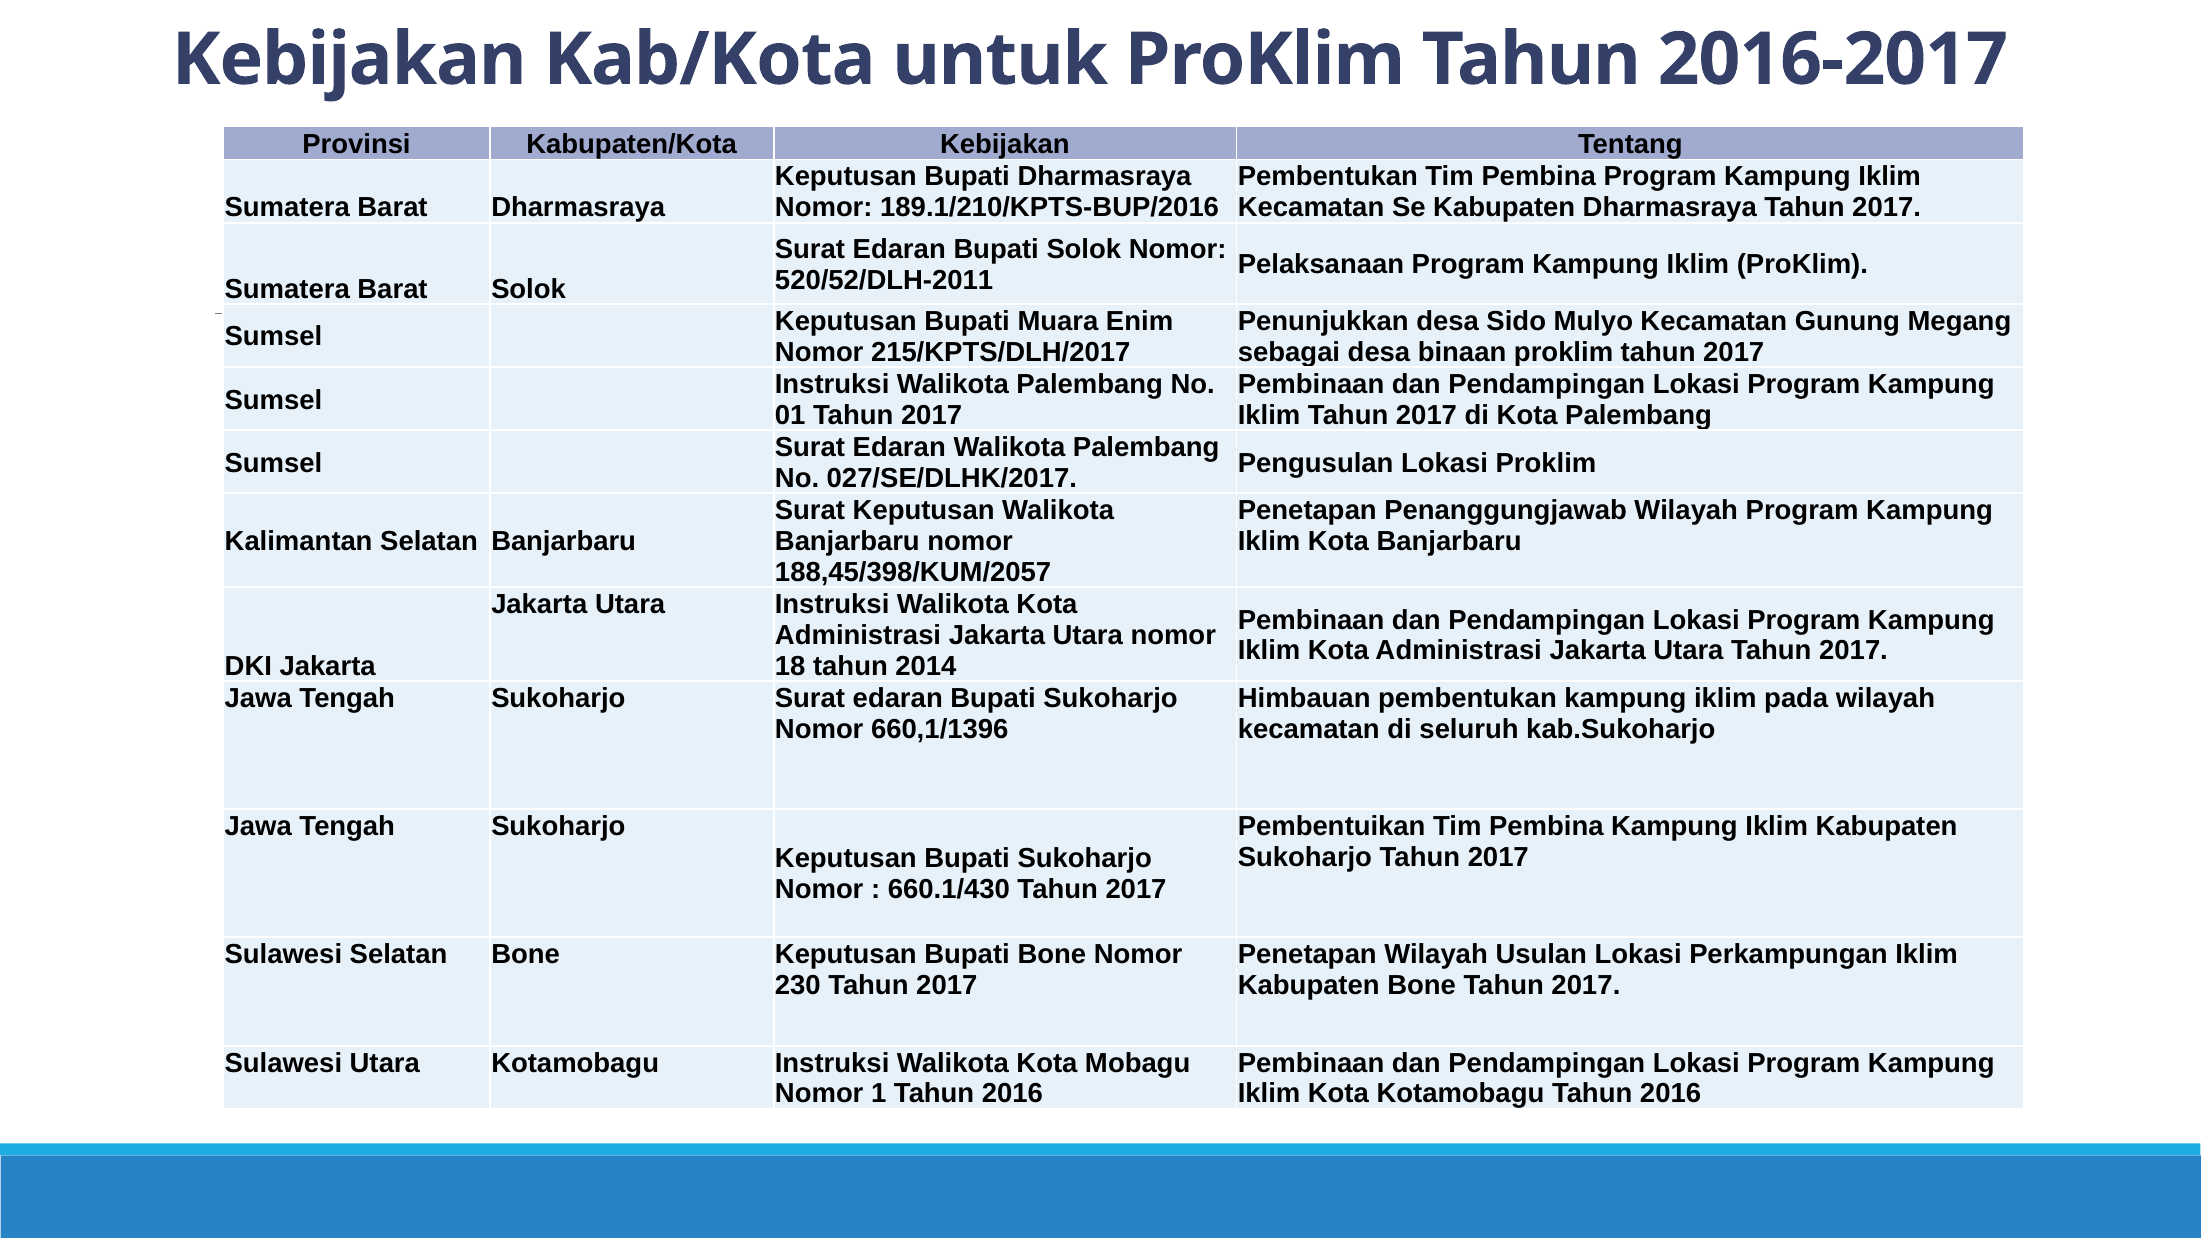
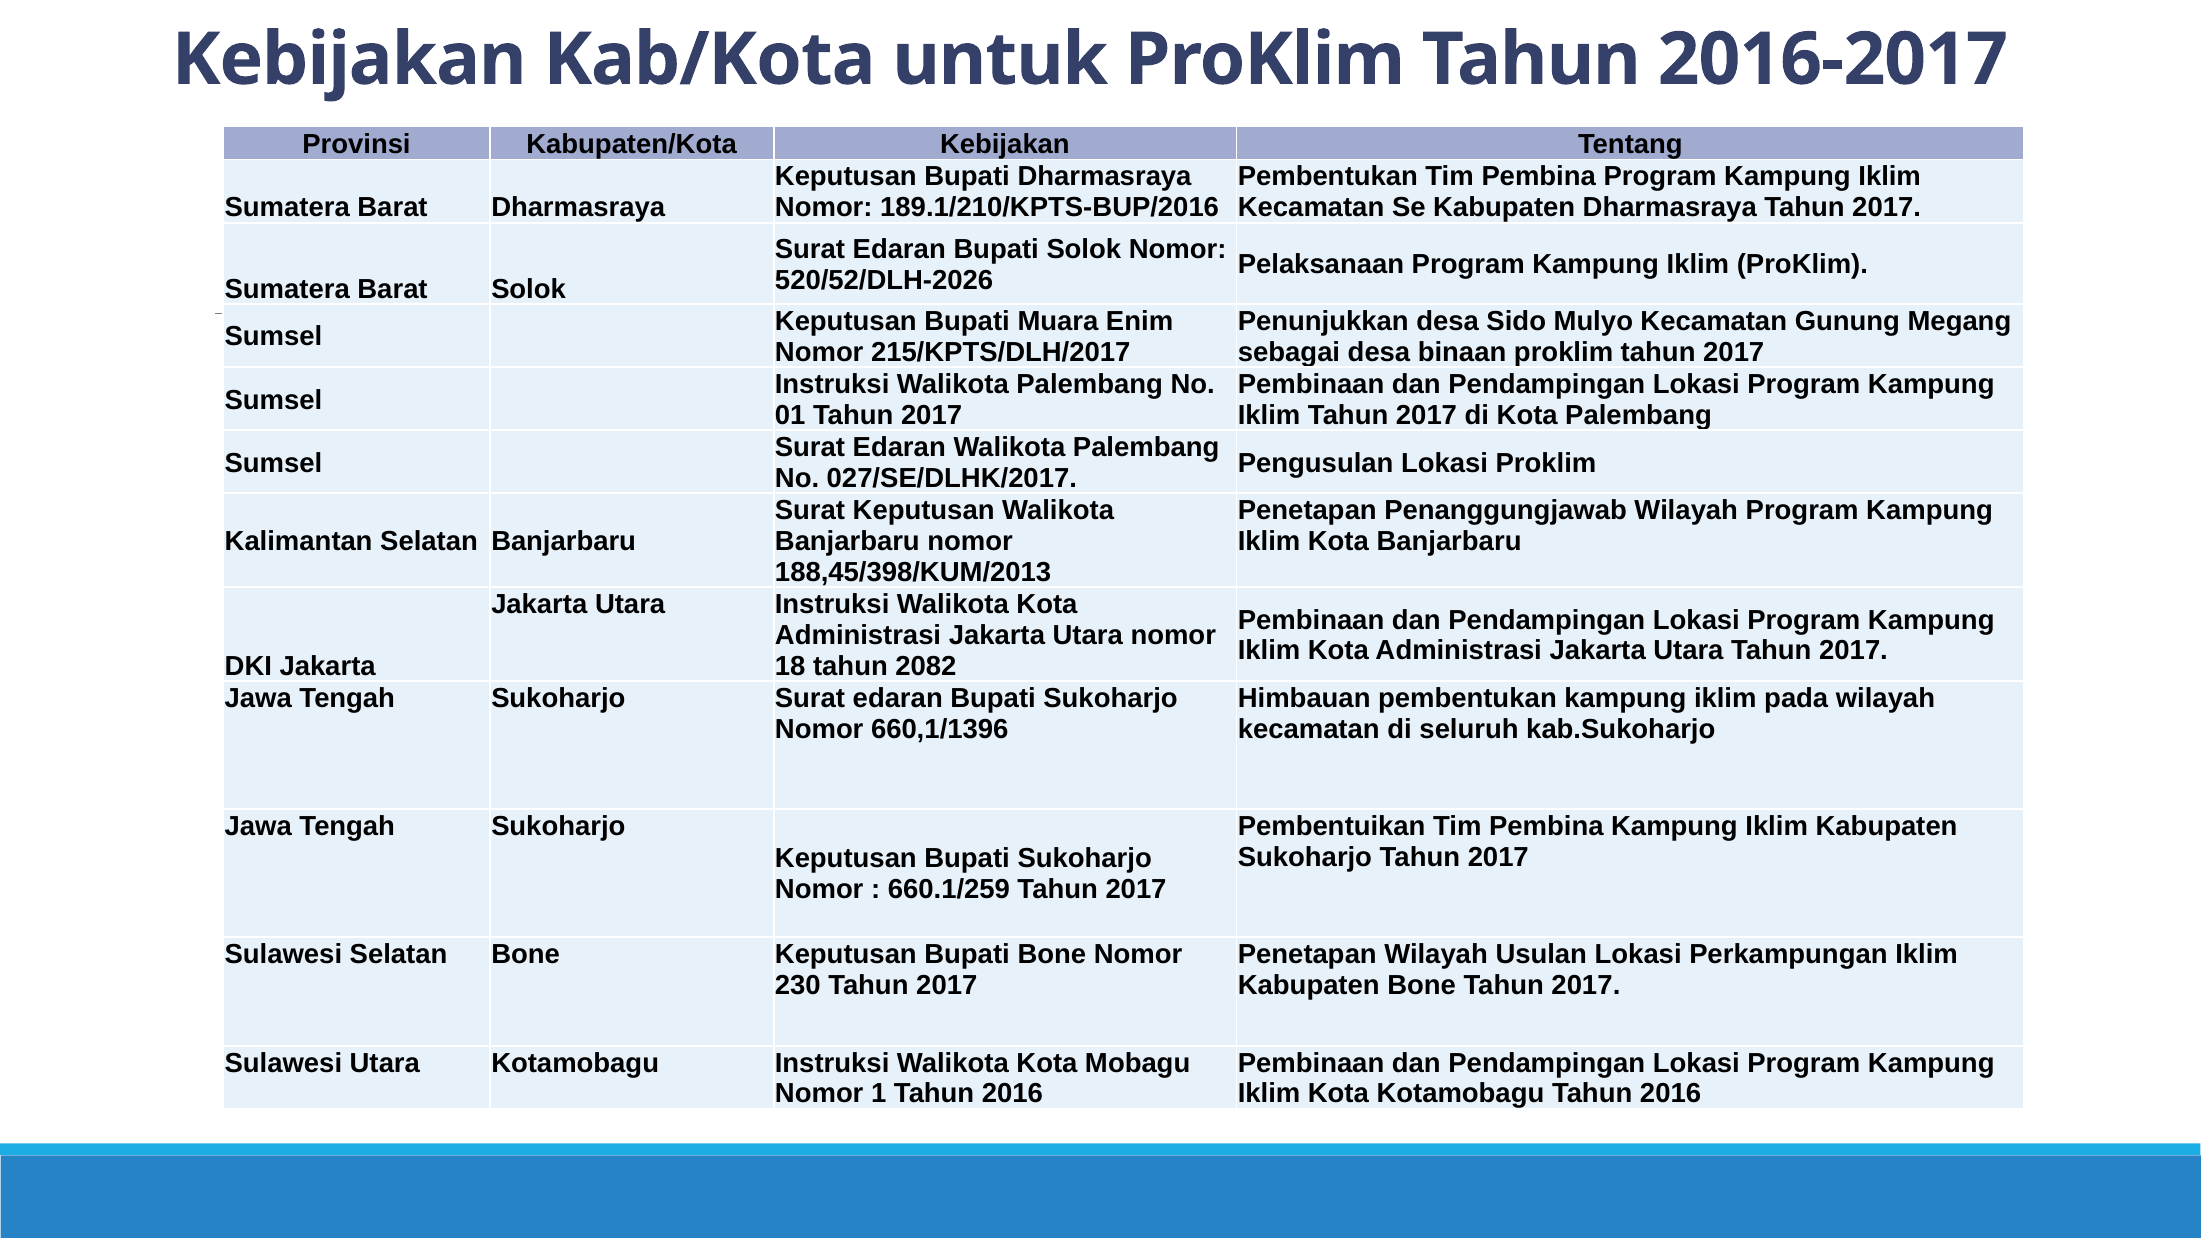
520/52/DLH-2011: 520/52/DLH-2011 -> 520/52/DLH-2026 (884, 280)
188,45/398/KUM/2057: 188,45/398/KUM/2057 -> 188,45/398/KUM/2013 (913, 572)
2014: 2014 -> 2082 (926, 666)
660.1/430: 660.1/430 -> 660.1/259 (949, 890)
